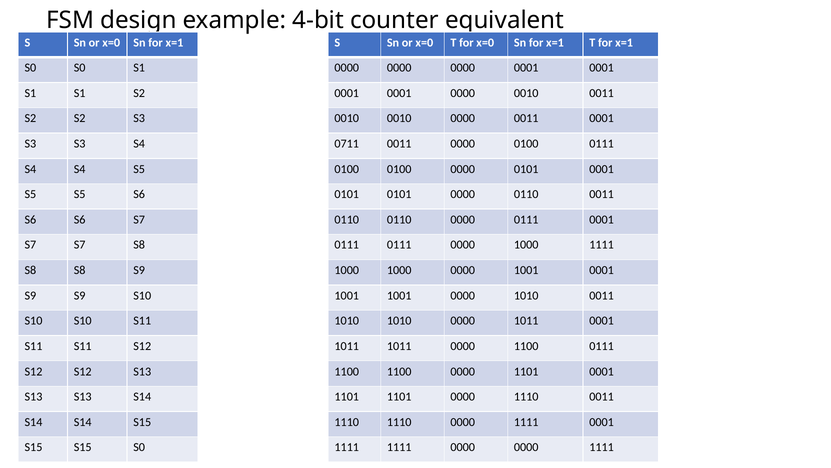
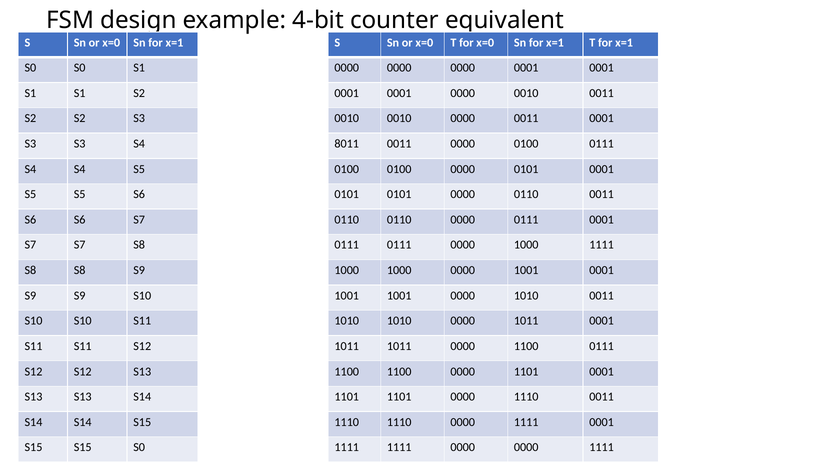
0711: 0711 -> 8011 (347, 144)
